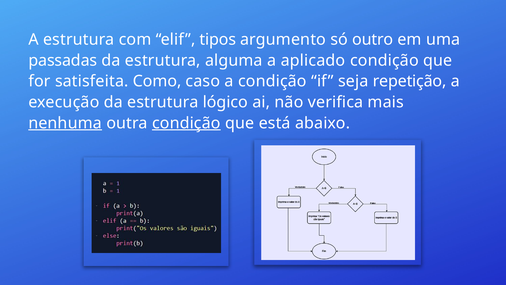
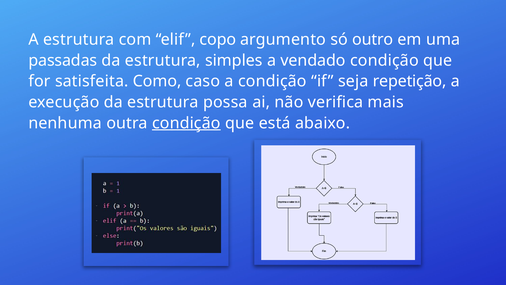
tipos: tipos -> copo (218, 39)
alguma: alguma -> simples (234, 60)
aplicado: aplicado -> vendado (313, 60)
lógico: lógico -> possa (225, 102)
nenhuma underline: present -> none (65, 123)
